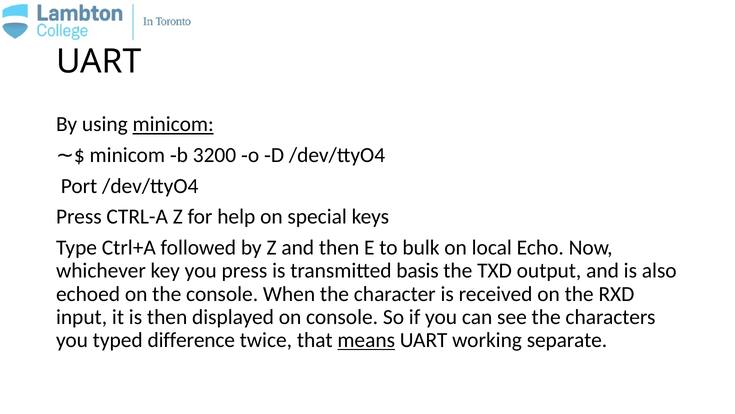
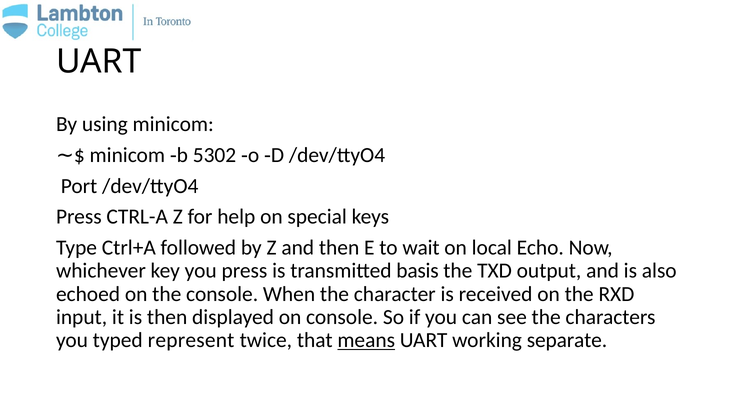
minicom underline: present -> none (173, 124)
3200: 3200 -> 5302 (214, 155)
bulk: bulk -> wait (421, 247)
difference: difference -> represent (191, 340)
